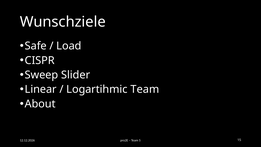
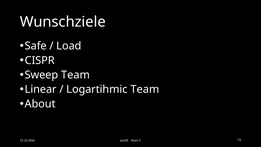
Sweep Slider: Slider -> Team (76, 75)
